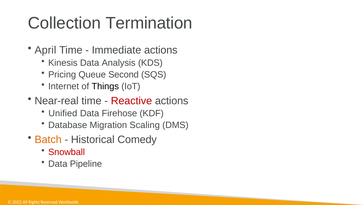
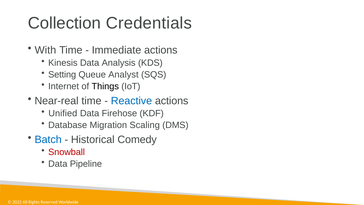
Termination: Termination -> Credentials (149, 23)
April: April -> With (45, 50)
Pricing: Pricing -> Setting (62, 74)
Second: Second -> Analyst (123, 74)
Reactive colour: red -> blue (131, 101)
Batch colour: orange -> blue (48, 139)
